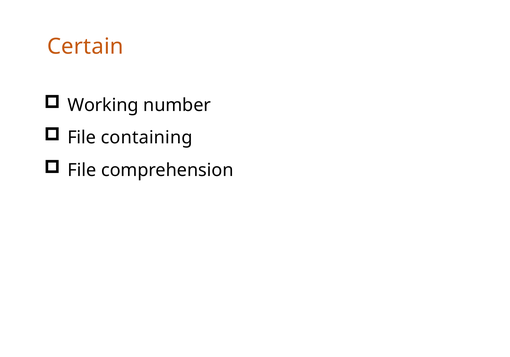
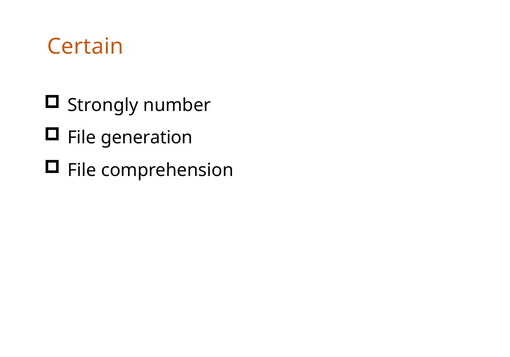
Working: Working -> Strongly (103, 105)
containing: containing -> generation (147, 138)
